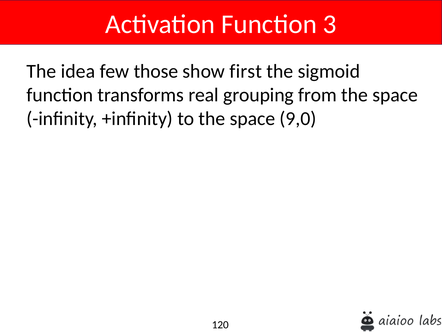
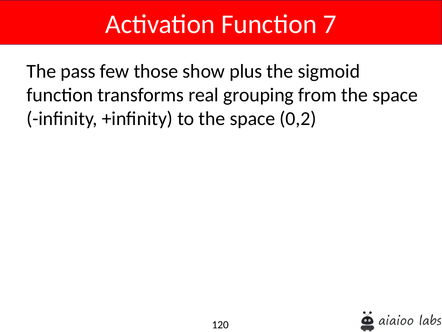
3: 3 -> 7 (330, 24)
idea: idea -> pass (78, 71)
first: first -> plus (246, 71)
9,0: 9,0 -> 0,2 (298, 118)
